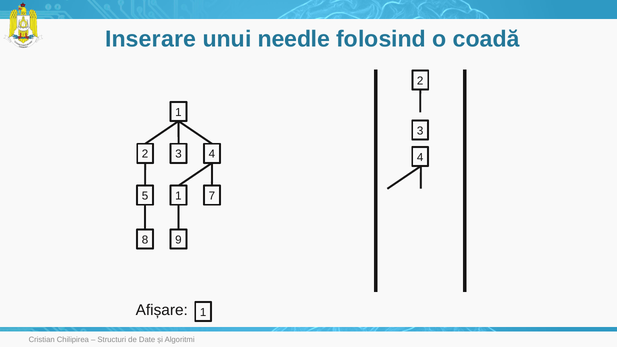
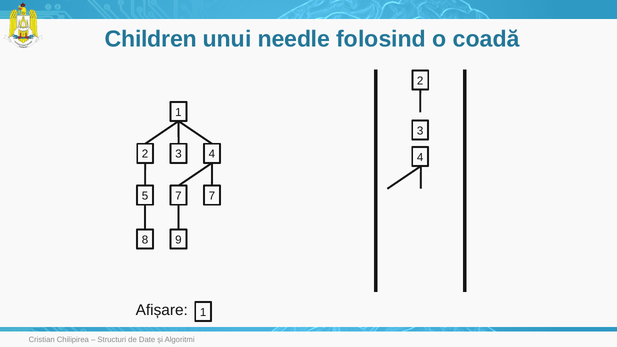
Inserare: Inserare -> Children (151, 39)
5 1: 1 -> 7 (178, 196)
